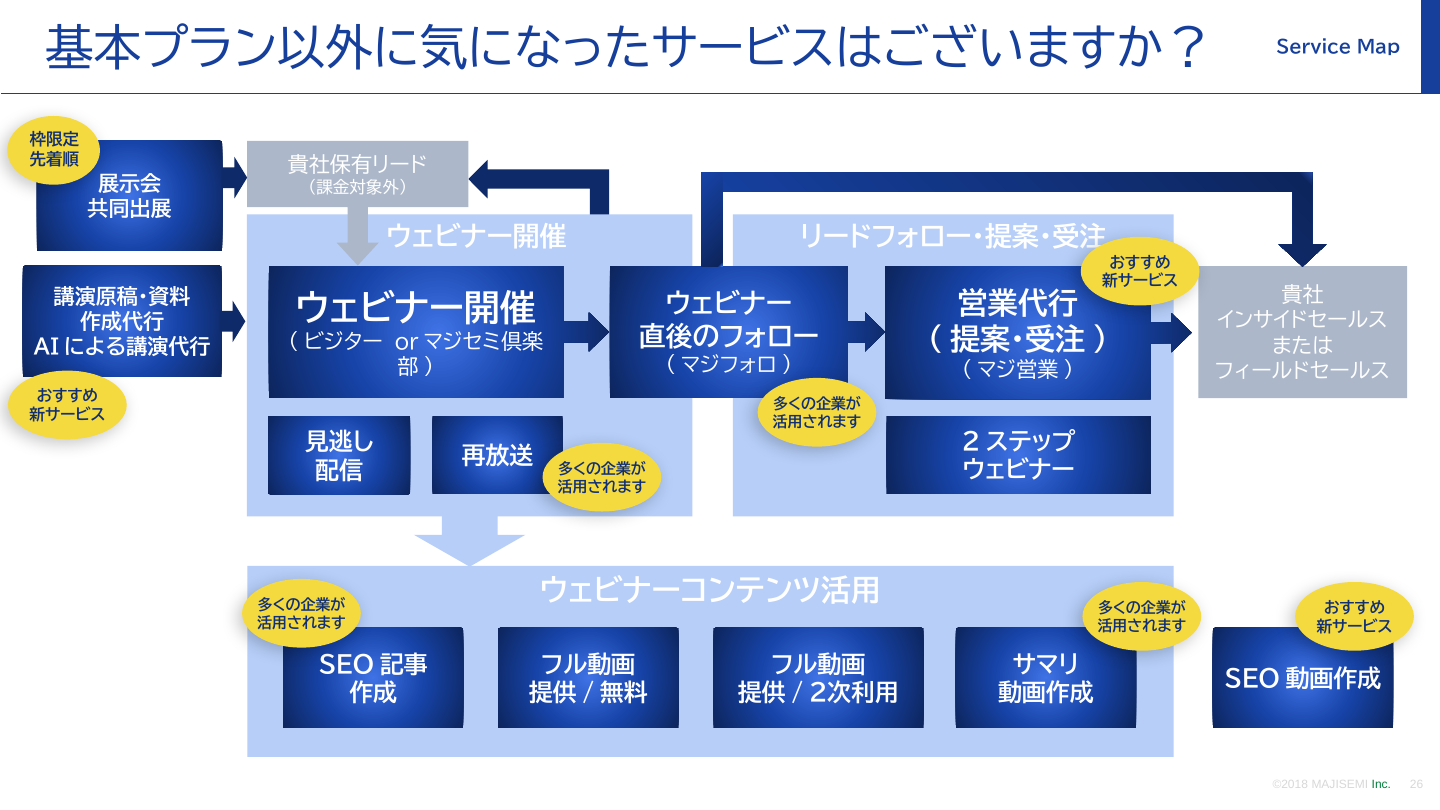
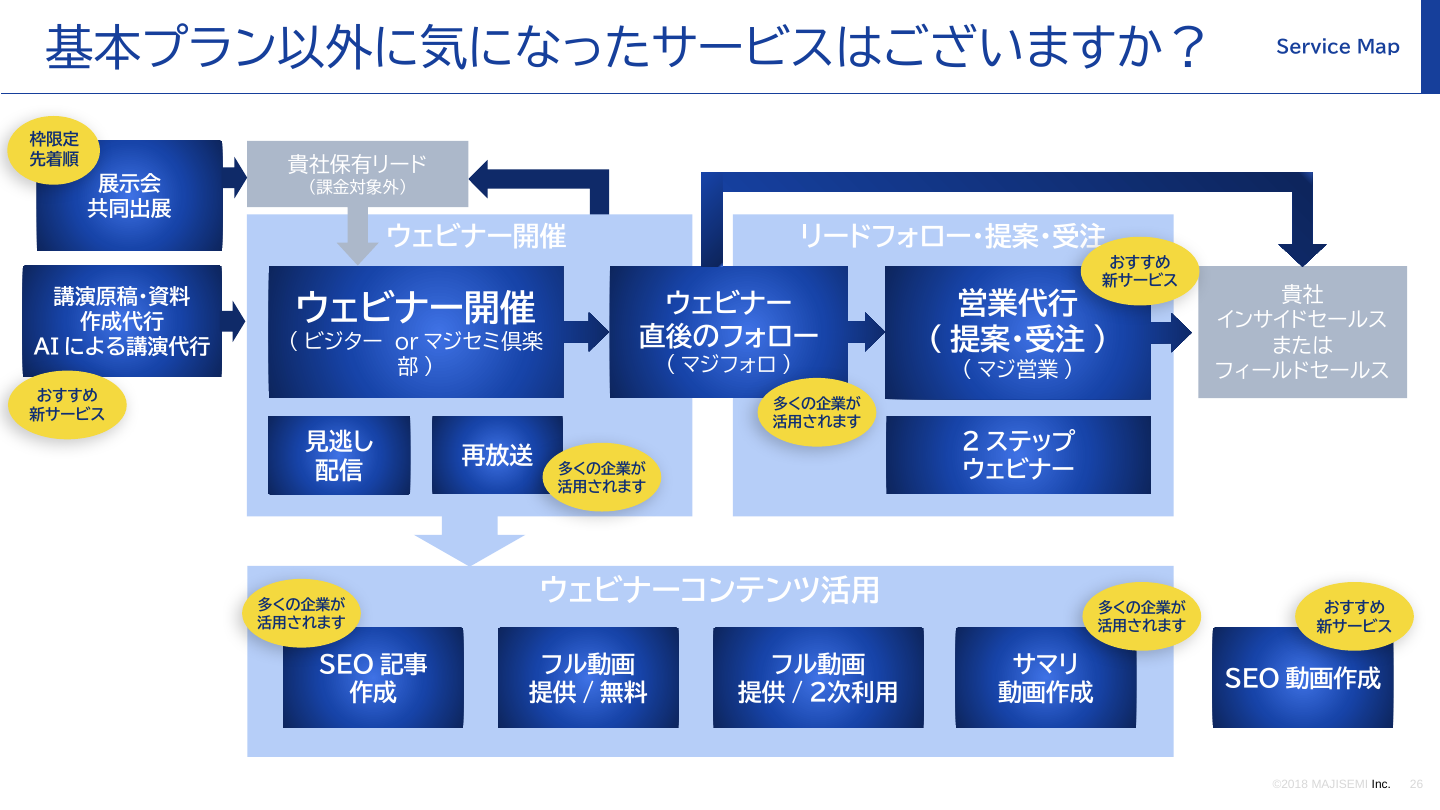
Inc colour: green -> black (1381, 785)
